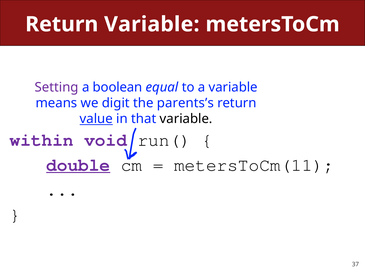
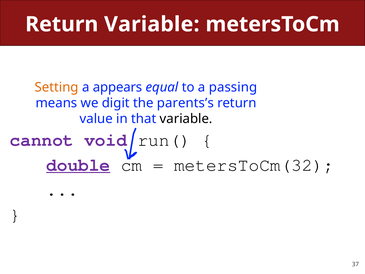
Setting colour: purple -> orange (57, 87)
boolean: boolean -> appears (118, 87)
a variable: variable -> passing (233, 87)
value underline: present -> none (96, 119)
within: within -> cannot (42, 140)
metersToCm(11: metersToCm(11 -> metersToCm(32 (254, 165)
